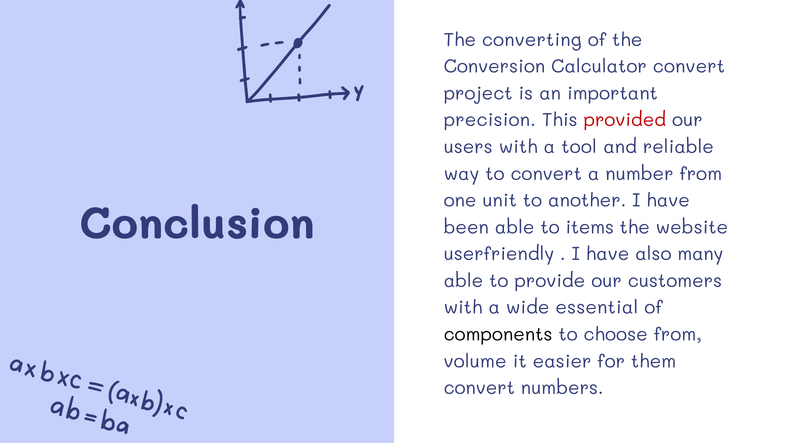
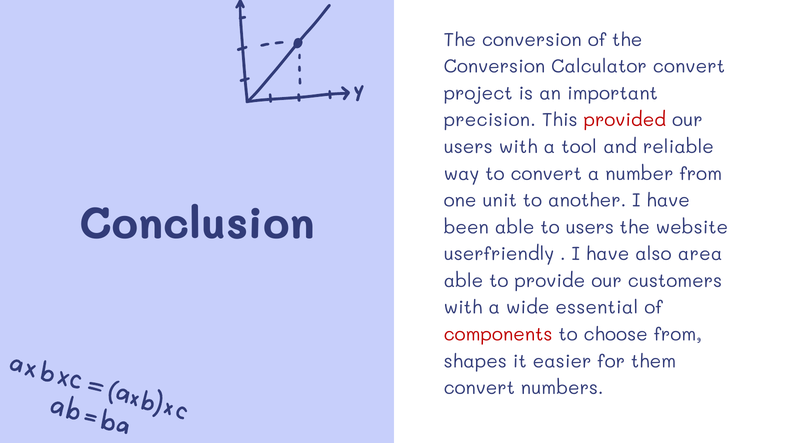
converting: converting -> conversion (532, 40)
to items: items -> users (590, 228)
many: many -> area (700, 254)
components colour: black -> red (498, 335)
volume: volume -> shapes (475, 362)
